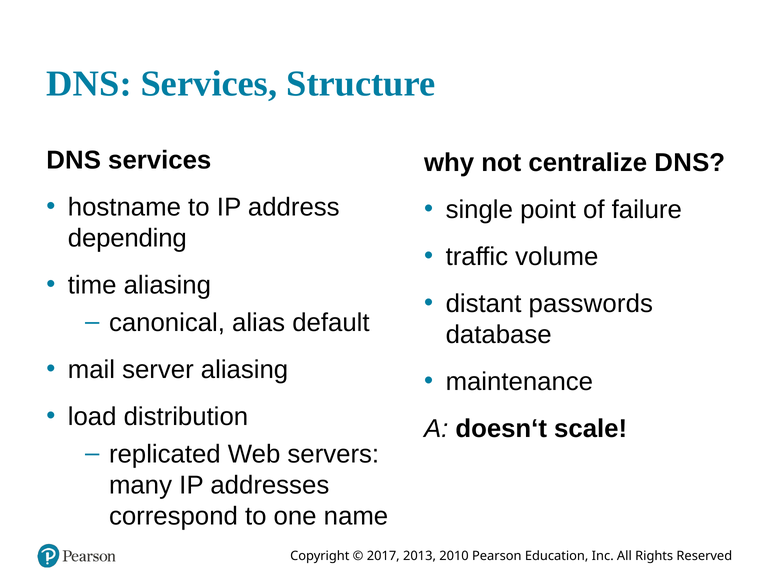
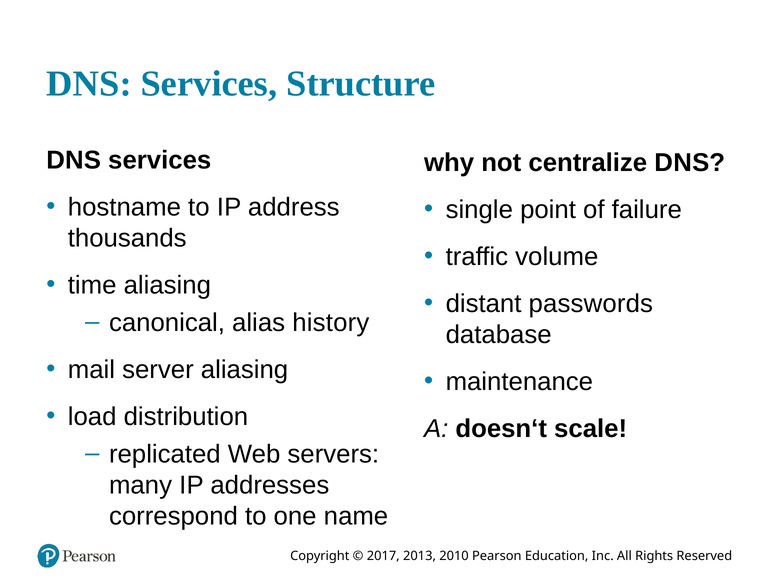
depending: depending -> thousands (127, 238)
default: default -> history (331, 323)
